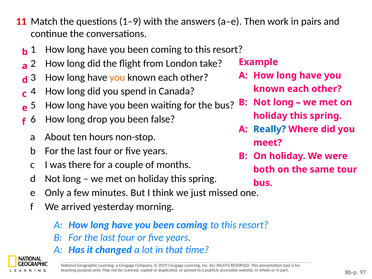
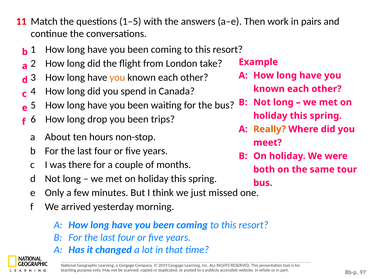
1–9: 1–9 -> 1–5 (130, 21)
false: false -> trips (163, 119)
Really colour: blue -> orange (270, 129)
